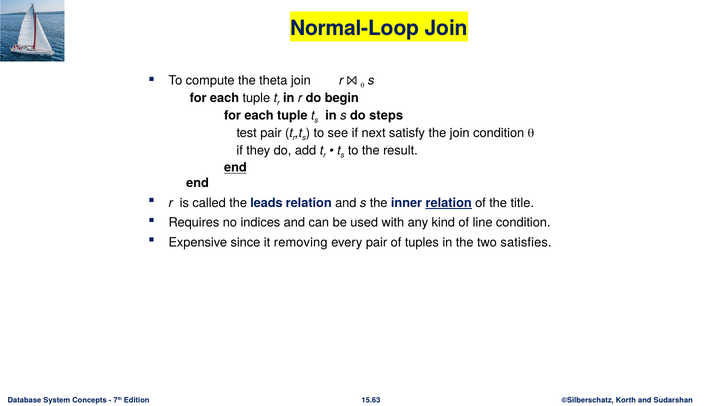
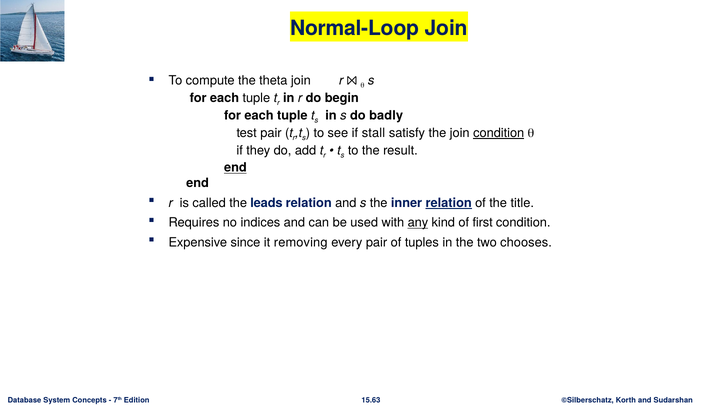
steps: steps -> badly (386, 115)
next: next -> stall (373, 133)
condition underline: none -> present (499, 133)
any underline: none -> present (418, 222)
line: line -> first (483, 222)
satisfies: satisfies -> chooses (526, 242)
